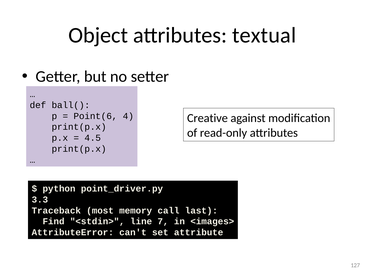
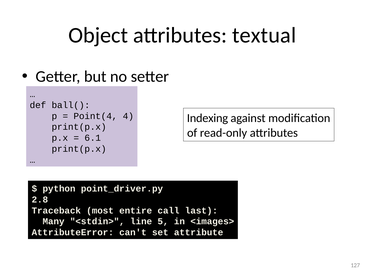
Point(6: Point(6 -> Point(4 (95, 116)
Creative: Creative -> Indexing (207, 118)
4.5: 4.5 -> 6.1 (93, 138)
3.3: 3.3 -> 2.8 (40, 199)
memory: memory -> entire (136, 210)
Find: Find -> Many (54, 221)
7: 7 -> 5 (163, 221)
